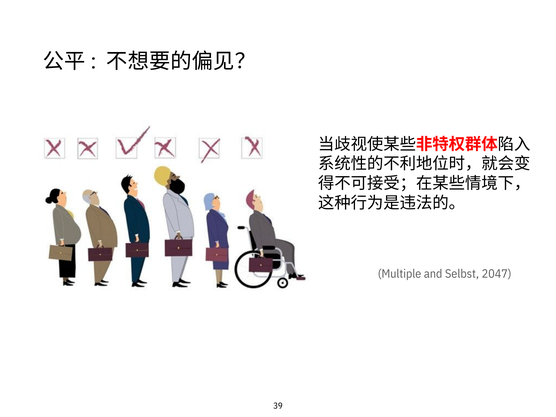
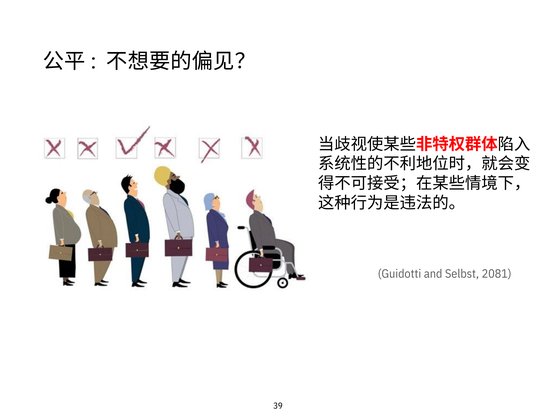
Multiple: Multiple -> Guidotti (400, 274)
2047: 2047 -> 2081 (497, 274)
